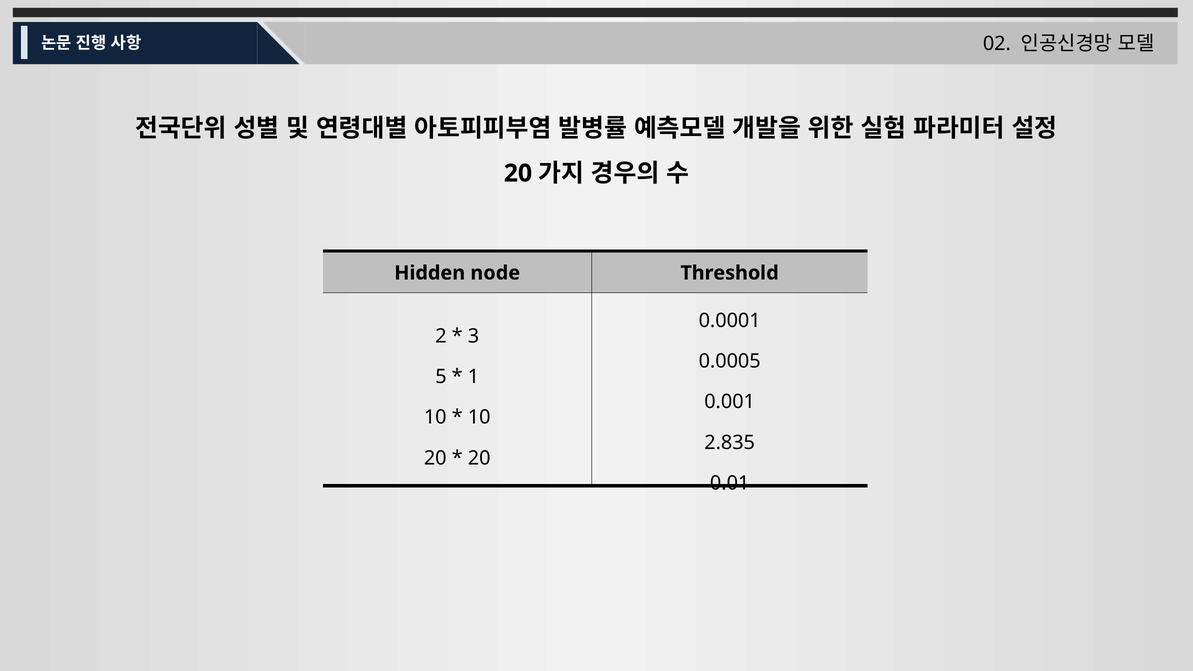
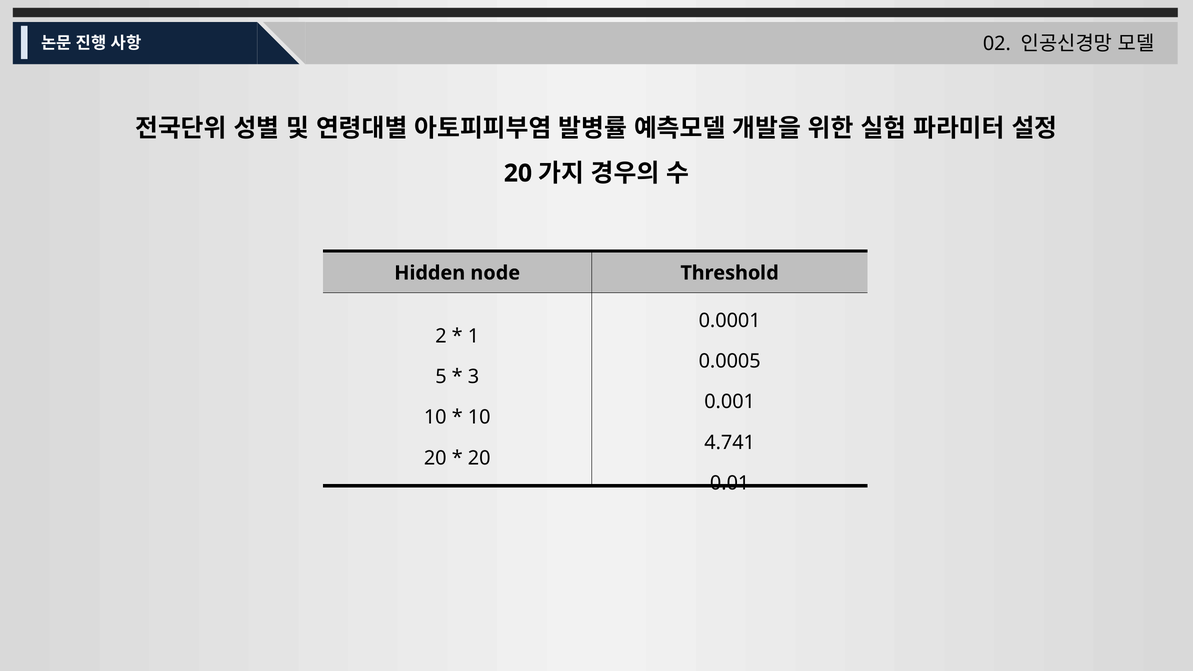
3: 3 -> 1 (474, 336)
1: 1 -> 3 (474, 377)
2.835: 2.835 -> 4.741 (730, 443)
